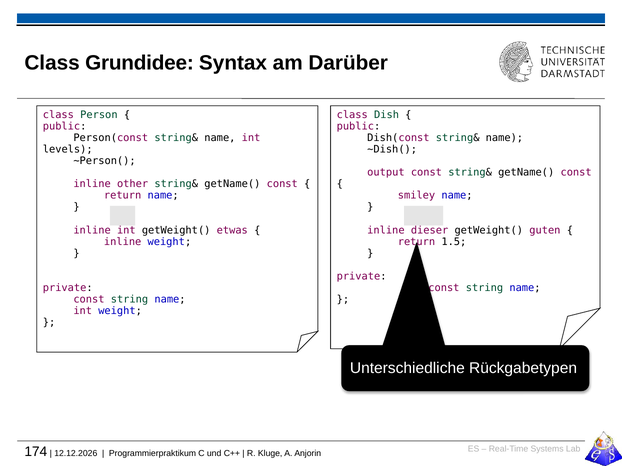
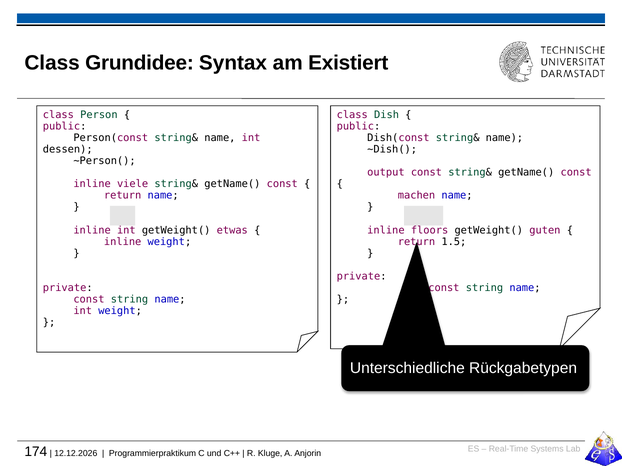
Darüber: Darüber -> Existiert (348, 63)
levels: levels -> dessen (68, 149)
other: other -> viele (133, 184)
smiley: smiley -> machen (417, 196)
dieser: dieser -> floors (430, 230)
